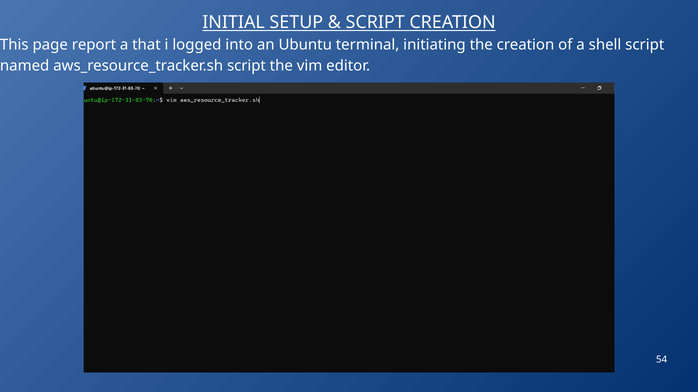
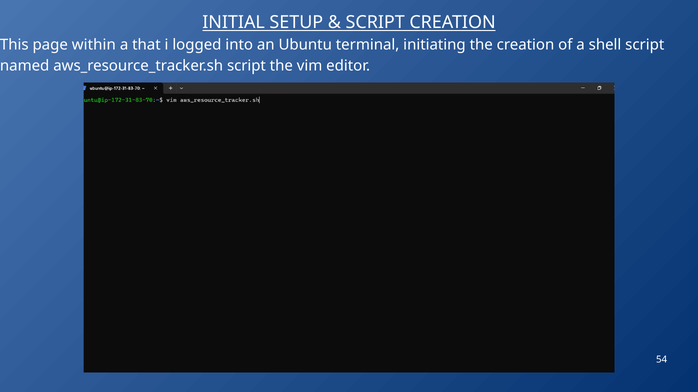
report: report -> within (94, 45)
